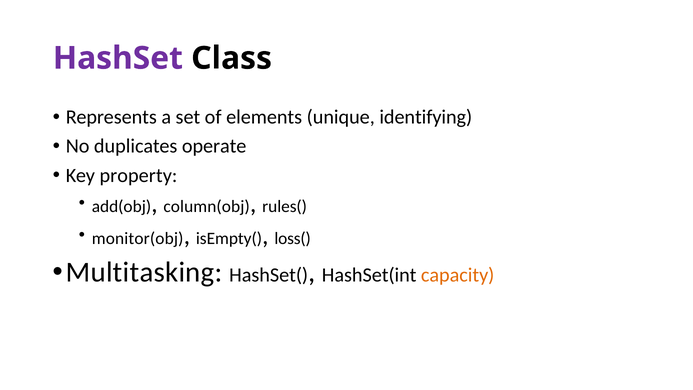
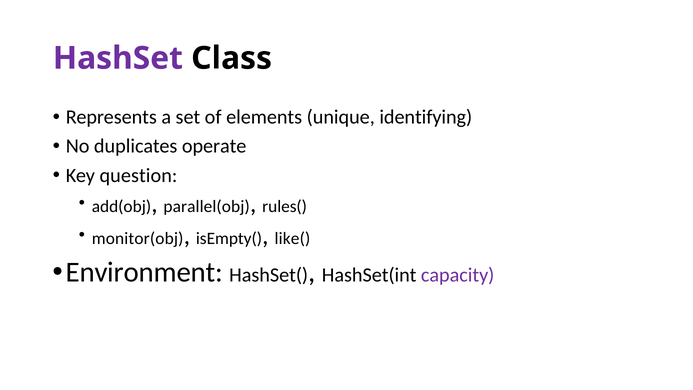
property: property -> question (138, 175)
column(obj: column(obj -> parallel(obj (207, 207)
loss(: loss( -> like( (292, 238)
Multitasking: Multitasking -> Environment (144, 272)
capacity colour: orange -> purple (458, 275)
